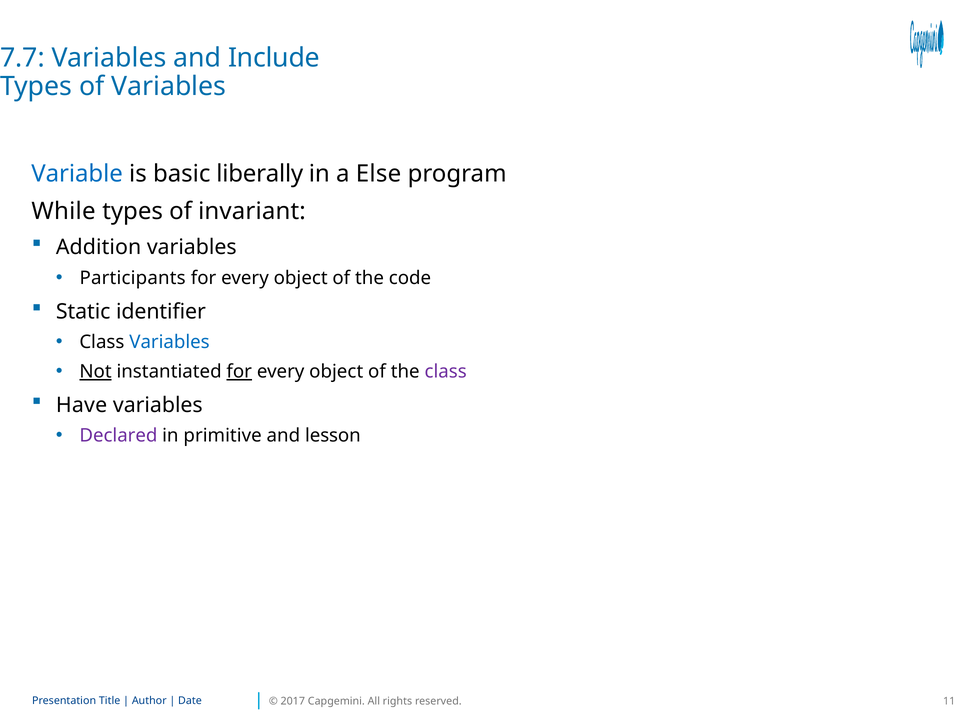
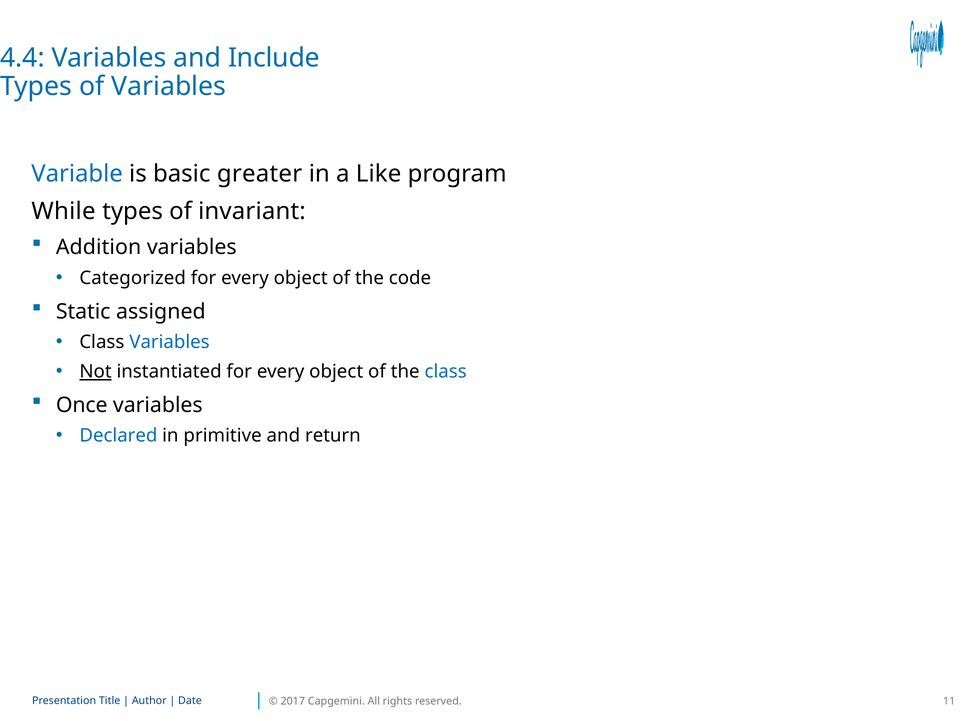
7.7: 7.7 -> 4.4 (22, 58)
liberally: liberally -> greater (260, 174)
Else: Else -> Like (379, 174)
Participants: Participants -> Categorized (133, 278)
identifier: identifier -> assigned (161, 311)
for underline: present -> none (239, 372)
class colour: purple -> blue (446, 372)
Have: Have -> Once (82, 405)
Declared colour: purple -> blue (118, 436)
lesson: lesson -> return (333, 436)
